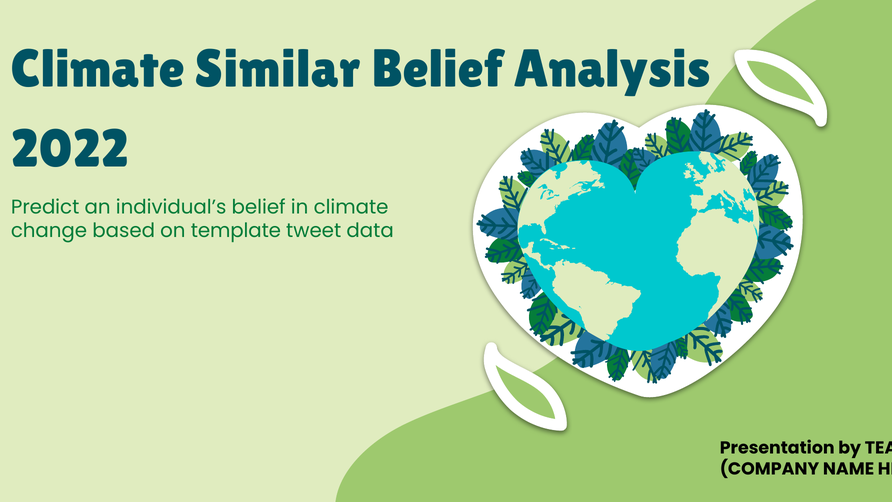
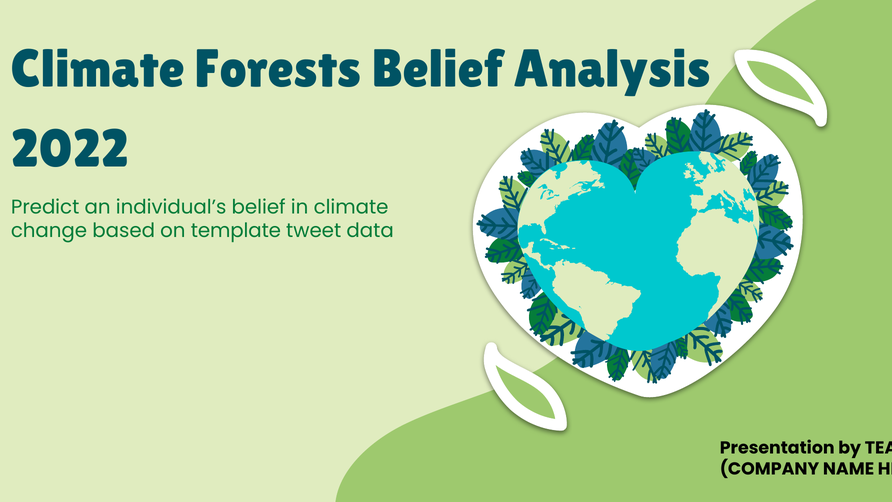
Similar: Similar -> Forests (278, 69)
